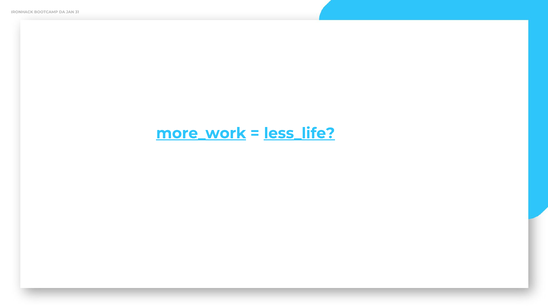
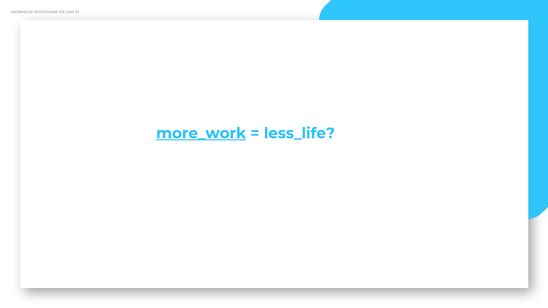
less_life underline: present -> none (299, 133)
